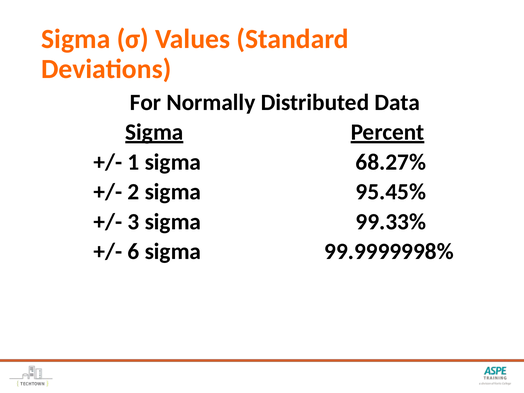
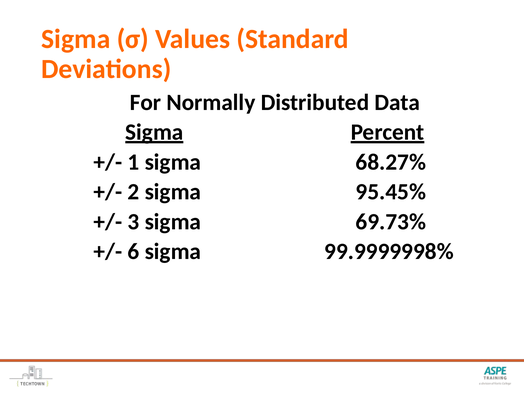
99.33%: 99.33% -> 69.73% (391, 222)
